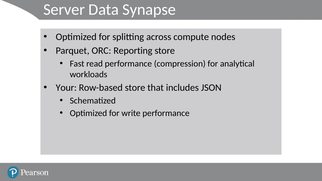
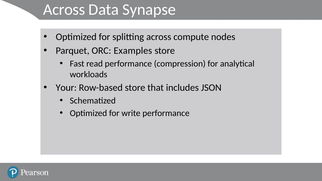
Server: Server -> Across (64, 10)
Reporting: Reporting -> Examples (133, 51)
